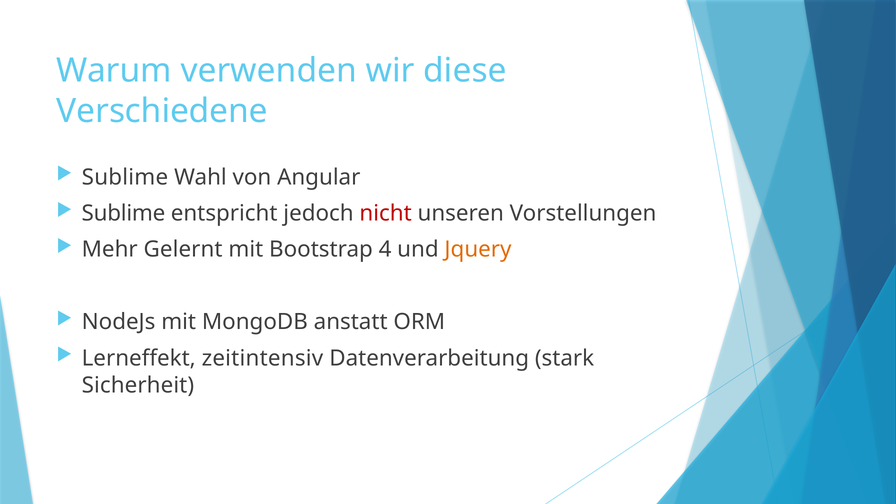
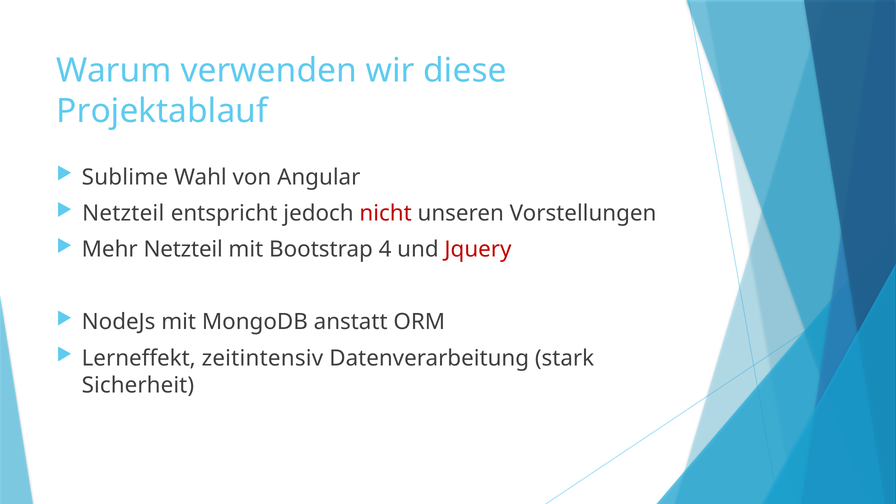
Verschiedene: Verschiedene -> Projektablauf (162, 111)
Sublime: Sublime -> Netzteil (123, 213)
Mehr Gelernt: Gelernt -> Netzteil (183, 250)
Jquery colour: orange -> red (478, 250)
